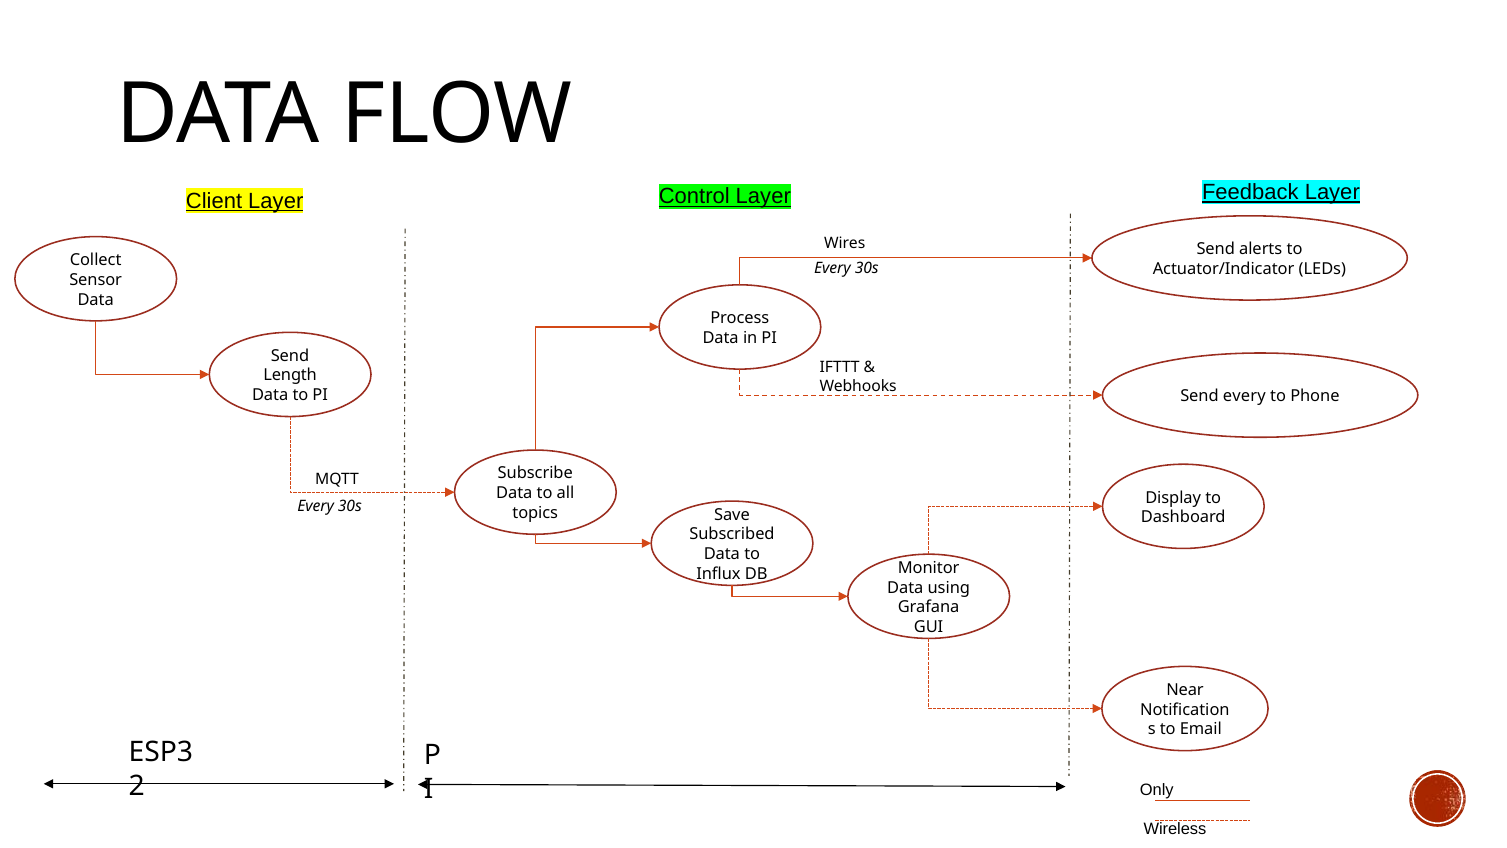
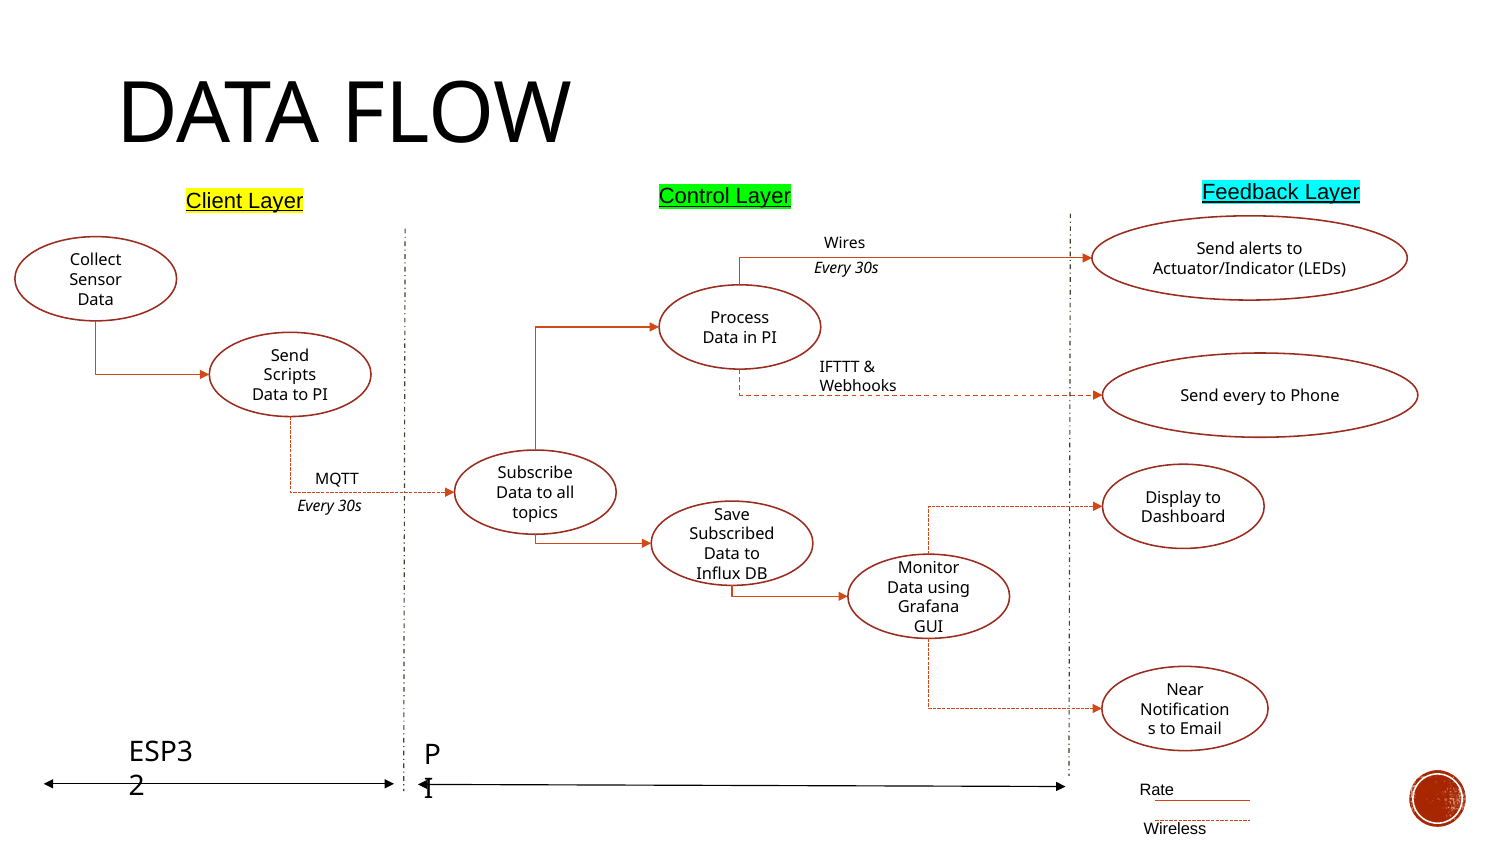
Length: Length -> Scripts (290, 375)
Only: Only -> Rate (1157, 790)
